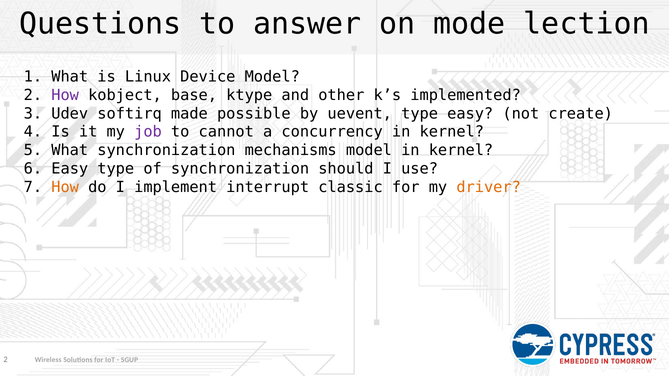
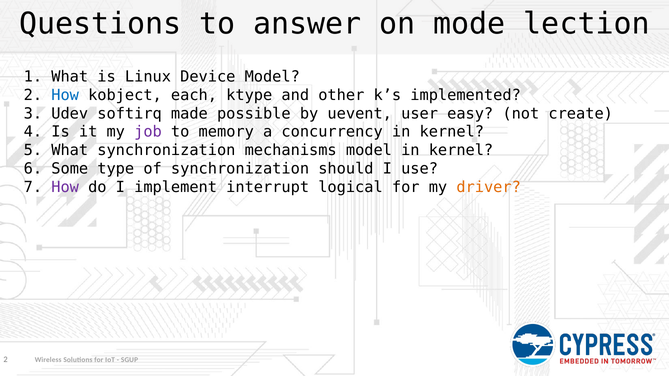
How colour: purple -> blue (65, 95)
base: base -> each (194, 95)
uevent type: type -> user (420, 114)
cannot: cannot -> memory (226, 132)
6 Easy: Easy -> Some (70, 169)
How colour: orange -> purple (65, 187)
classic: classic -> logical (351, 187)
